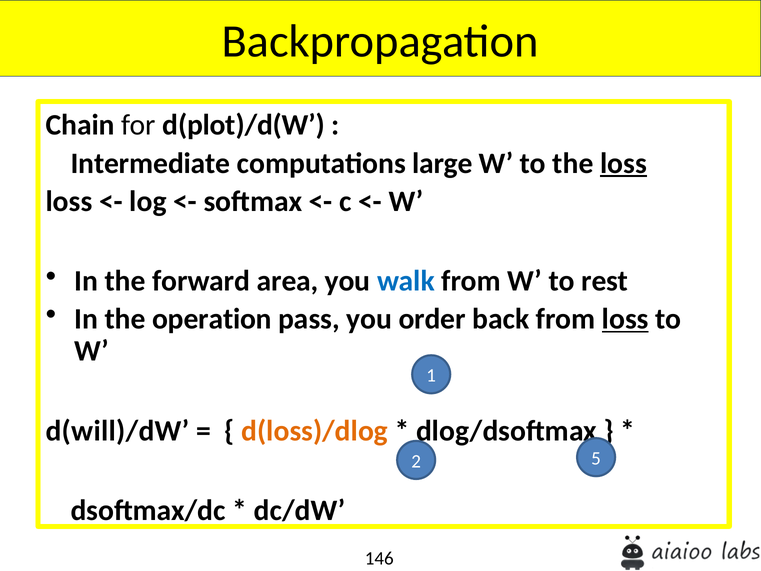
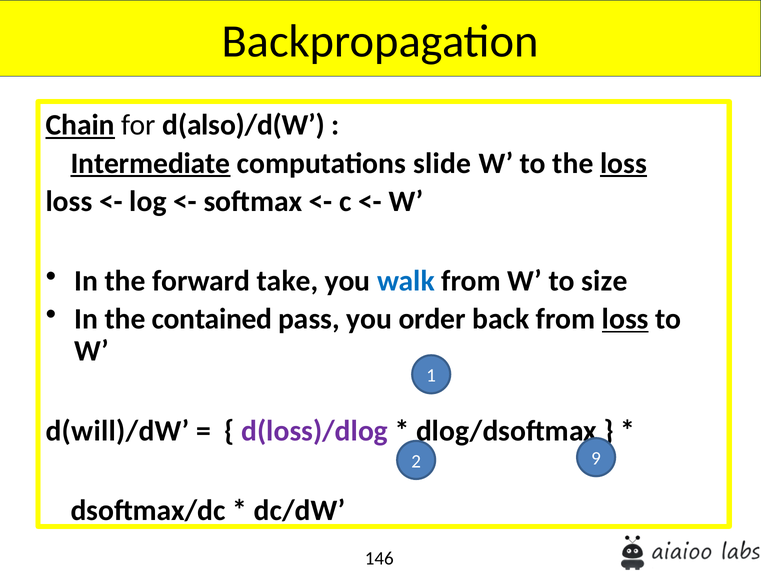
Chain underline: none -> present (80, 125)
d(plot)/d(W: d(plot)/d(W -> d(also)/d(W (244, 125)
Intermediate underline: none -> present (151, 163)
large: large -> slide (442, 163)
area: area -> take (287, 281)
rest: rest -> size (604, 281)
operation: operation -> contained (212, 319)
d(loss)/dlog colour: orange -> purple (315, 431)
5: 5 -> 9 (596, 458)
